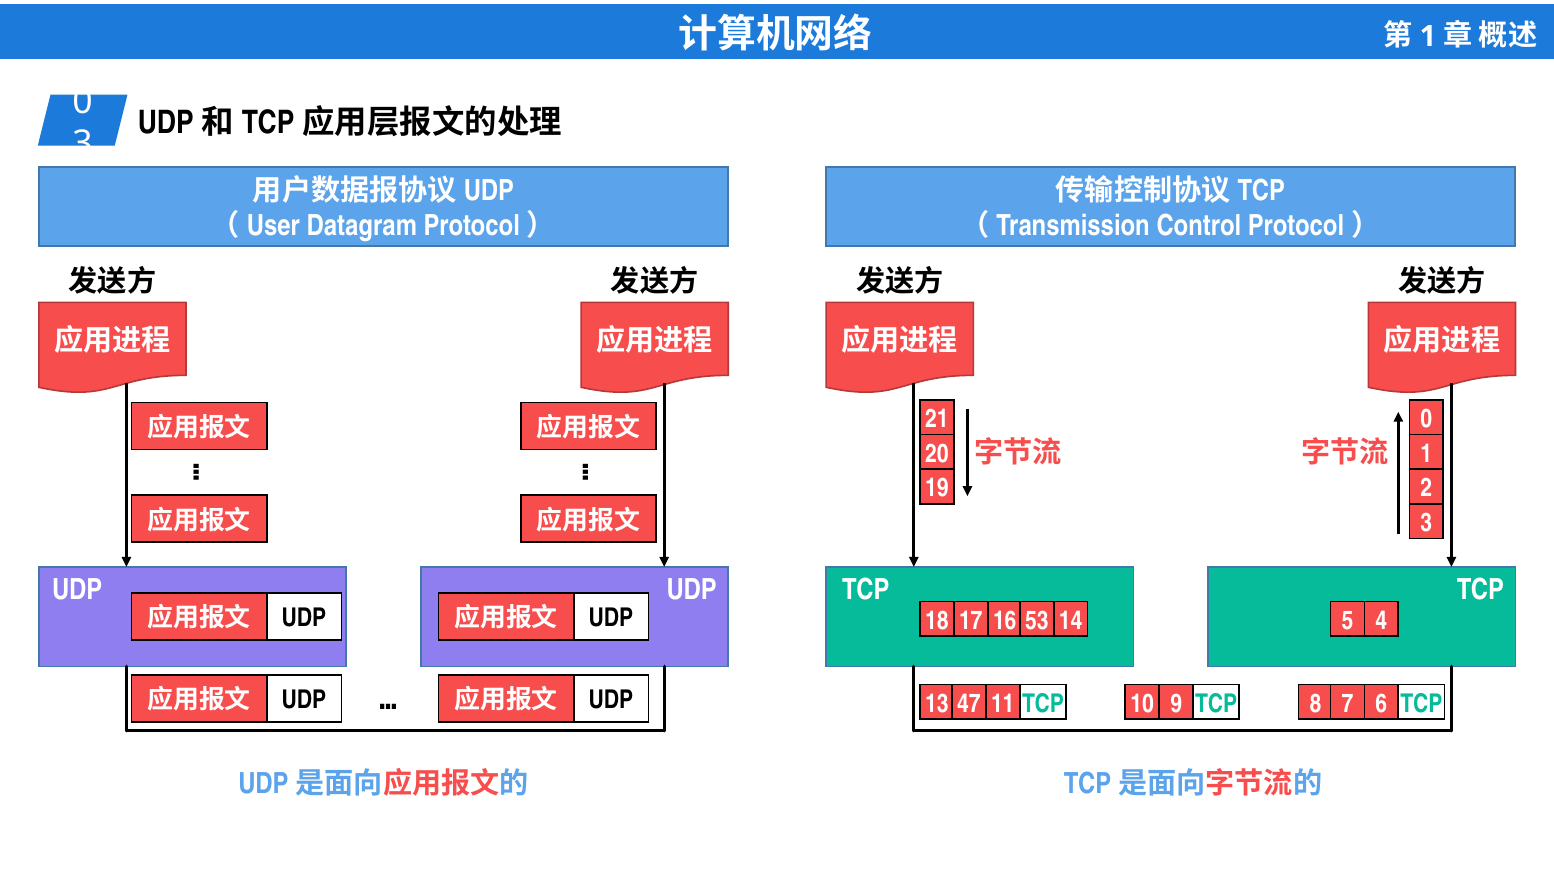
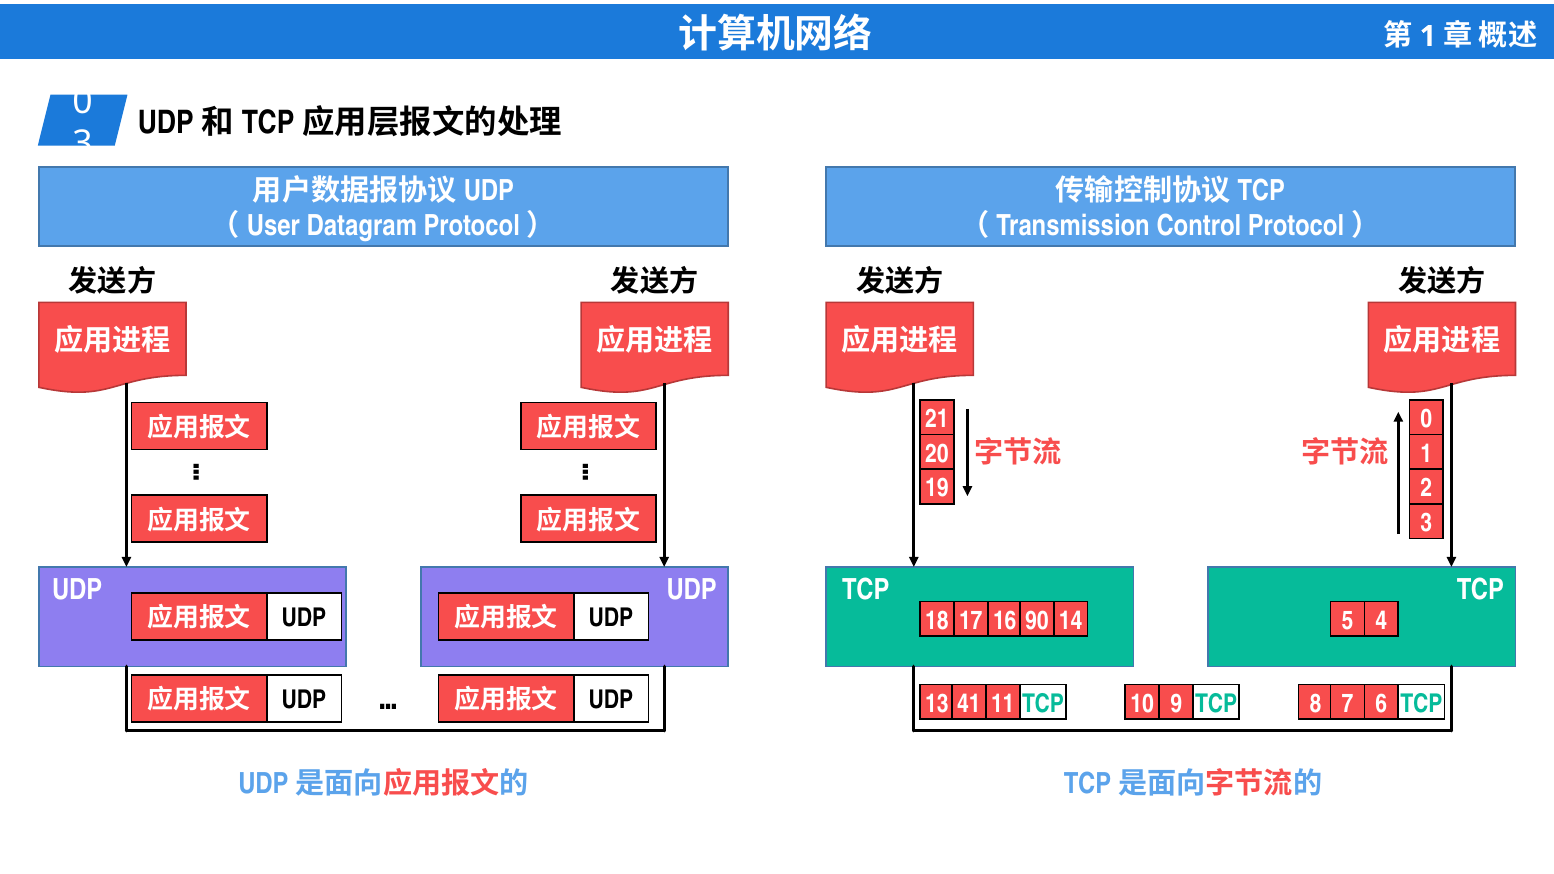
53: 53 -> 90 (1037, 621)
47: 47 -> 41 (969, 704)
